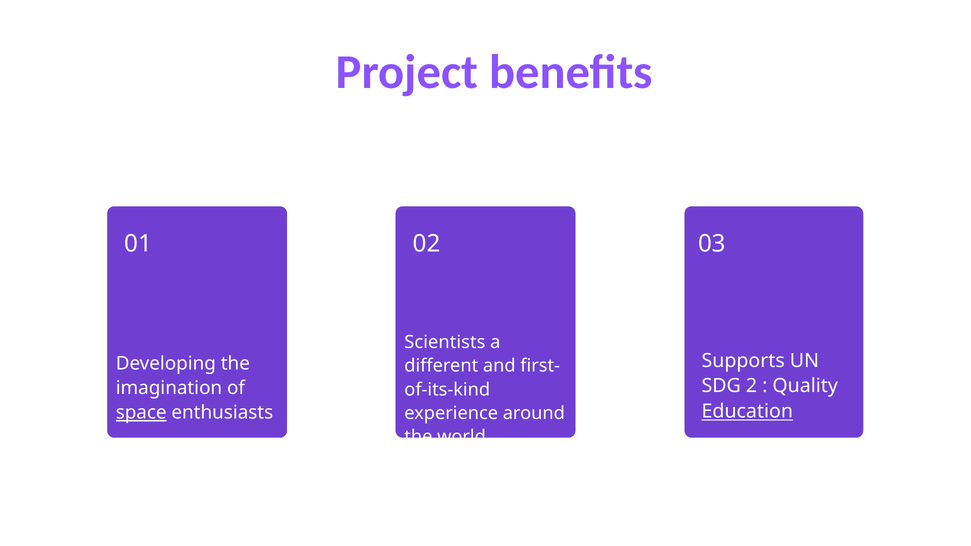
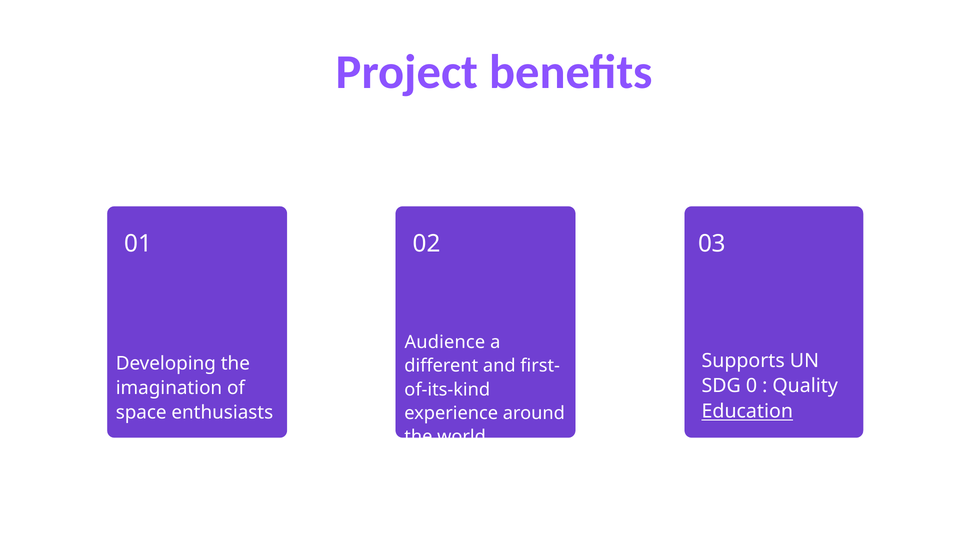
Scientists: Scientists -> Audience (445, 342)
2: 2 -> 0 (751, 386)
space underline: present -> none (141, 413)
